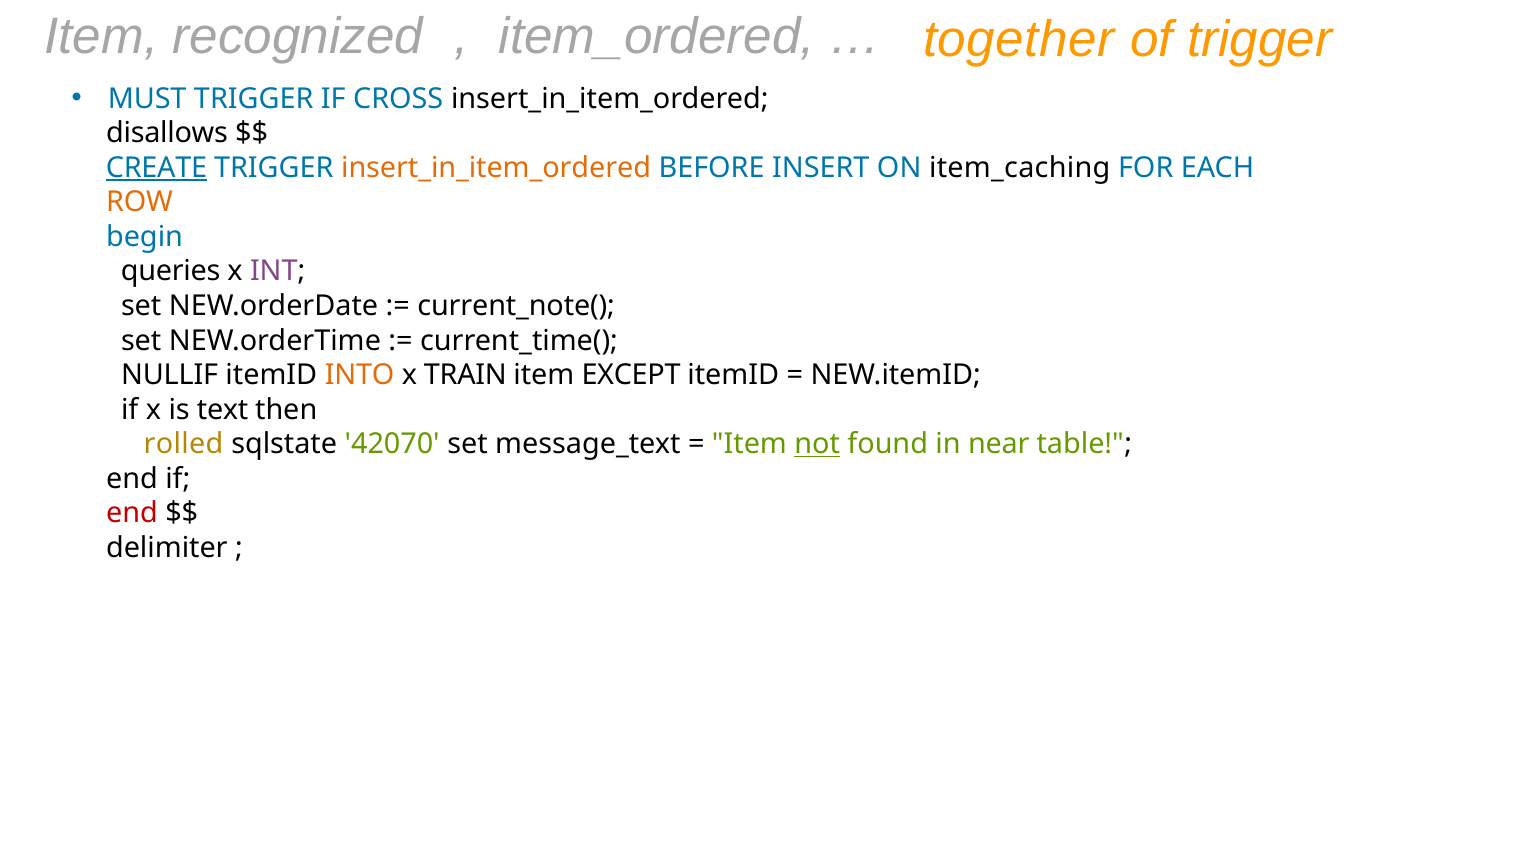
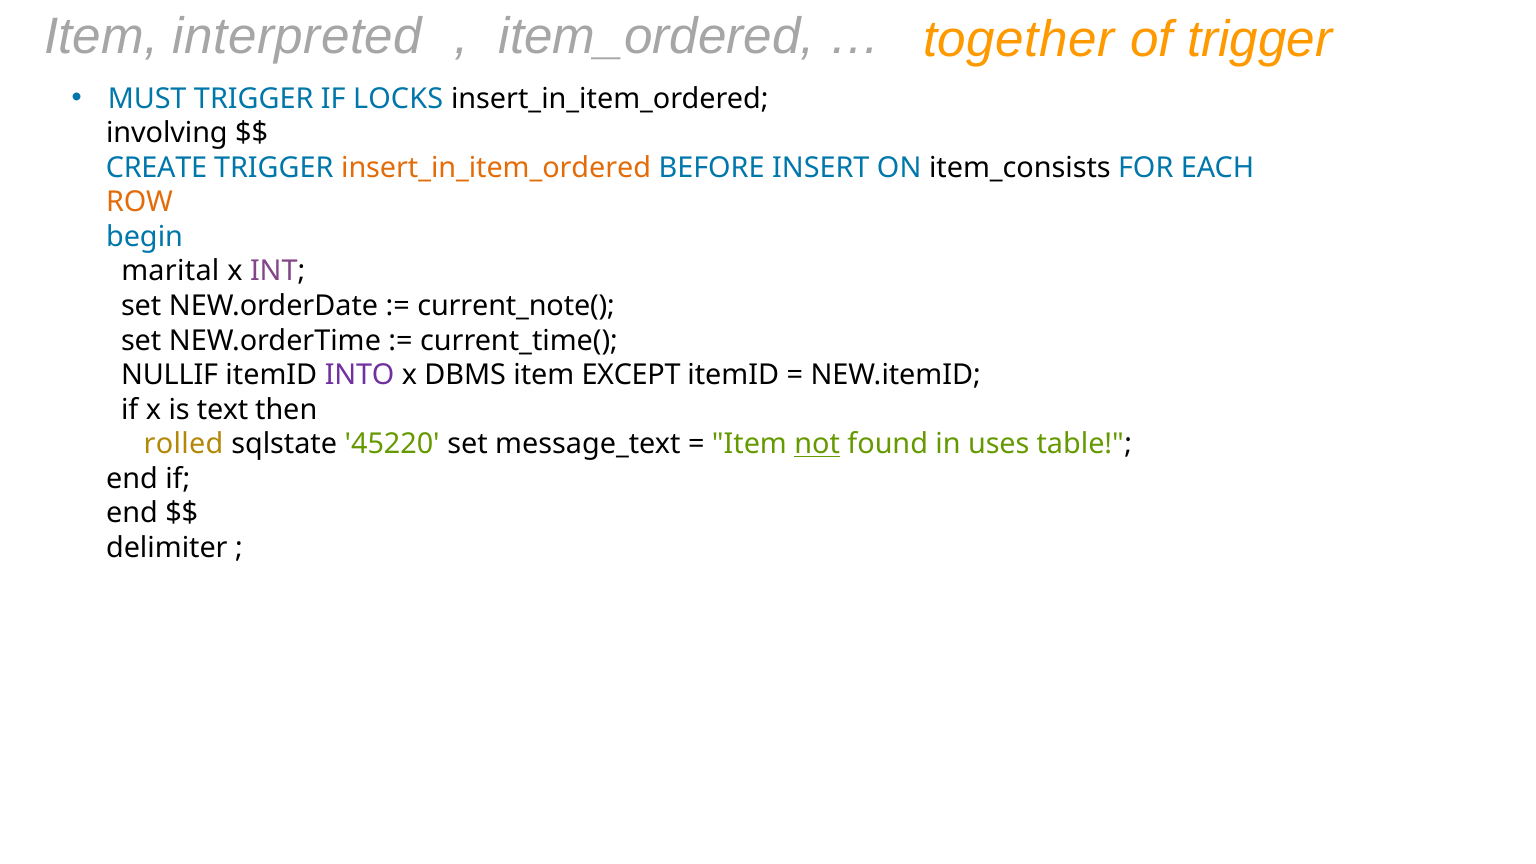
recognized: recognized -> interpreted (298, 37)
CROSS: CROSS -> LOCKS (398, 99)
disallows: disallows -> involving (167, 133)
CREATE underline: present -> none (157, 168)
item_caching: item_caching -> item_consists (1020, 168)
queries: queries -> marital (170, 271)
INTO colour: orange -> purple (360, 375)
TRAIN: TRAIN -> DBMS (465, 375)
42070: 42070 -> 45220 (392, 444)
near: near -> uses (999, 444)
end colour: red -> black (132, 513)
